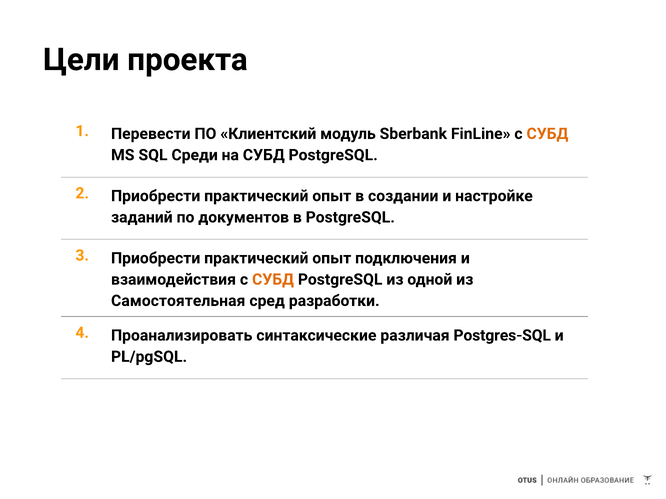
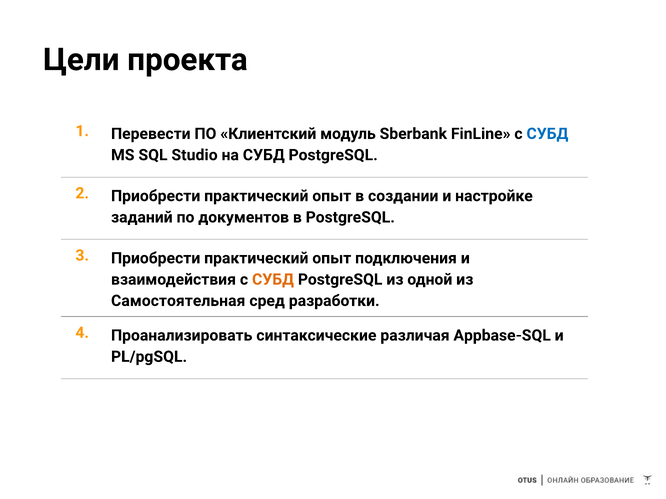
СУБД colour: orange -> blue (547, 134)
Среди: Среди -> Studio (195, 155)
Postgres-SQL: Postgres-SQL -> Appbase-SQL (502, 336)
